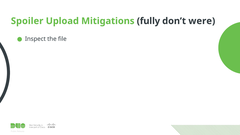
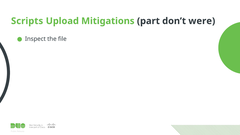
Spoiler: Spoiler -> Scripts (27, 21)
fully: fully -> part (148, 21)
